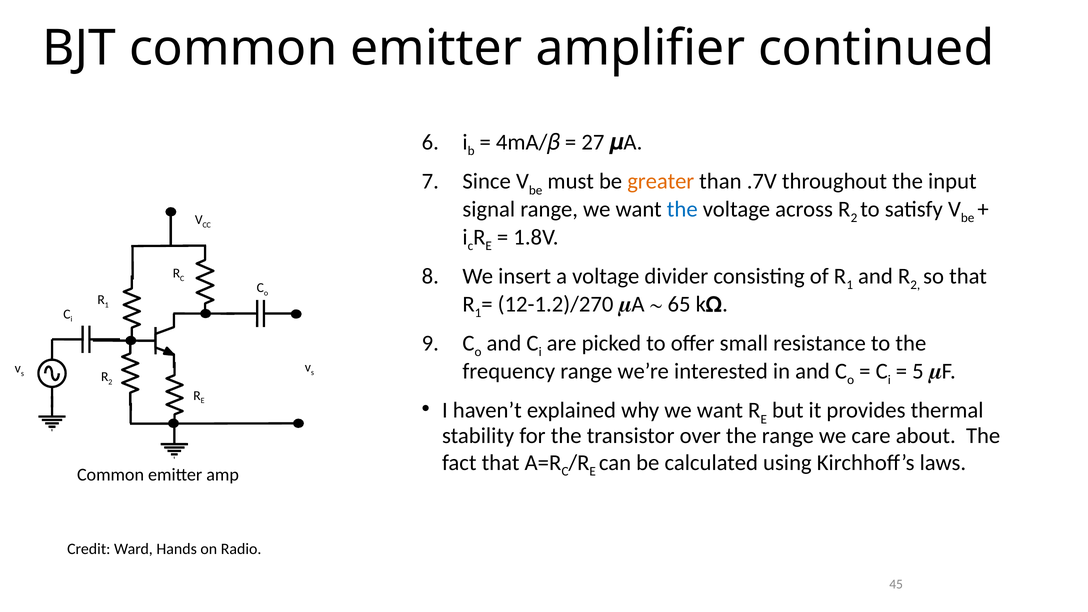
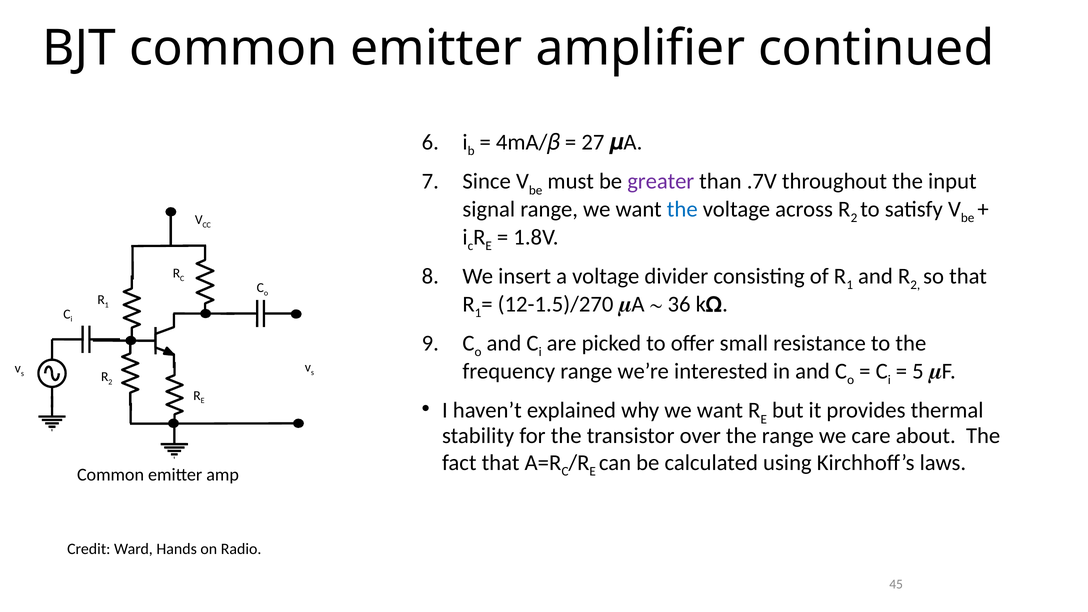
greater colour: orange -> purple (661, 181)
12-1.2)/270: 12-1.2)/270 -> 12-1.5)/270 (556, 304)
65: 65 -> 36 (679, 304)
